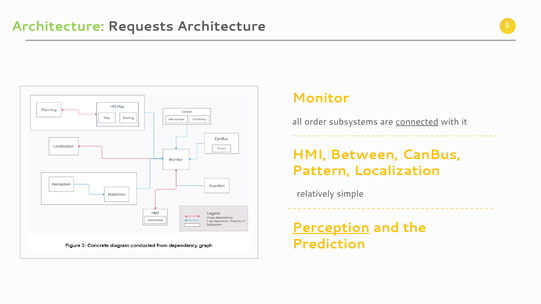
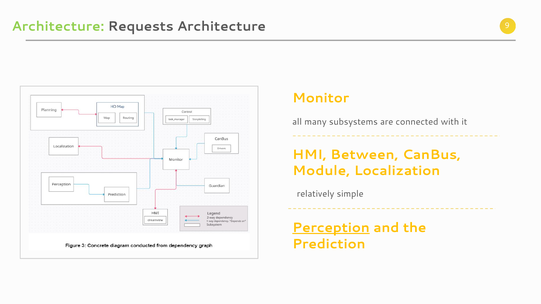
order: order -> many (315, 122)
connected underline: present -> none (417, 122)
Pattern: Pattern -> Module (321, 171)
